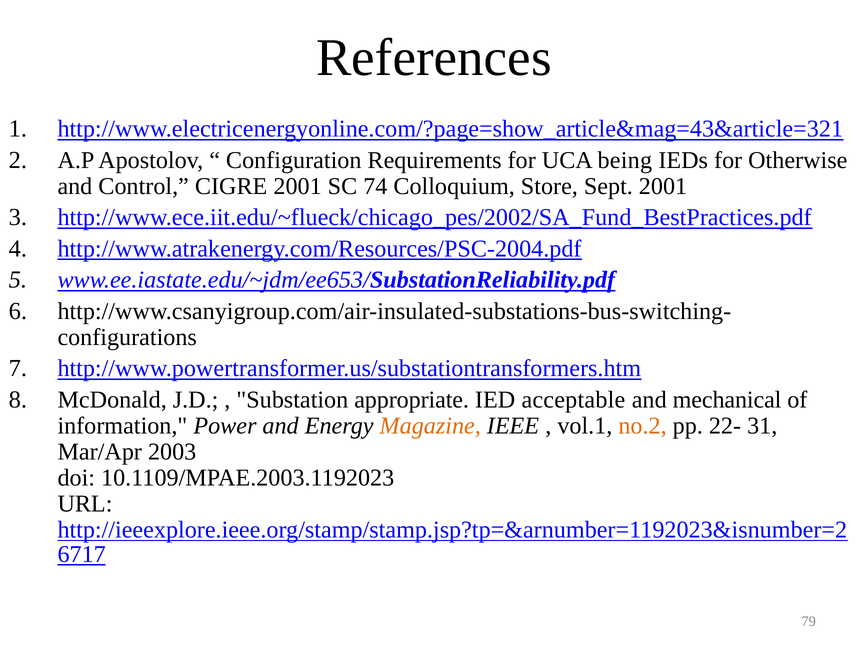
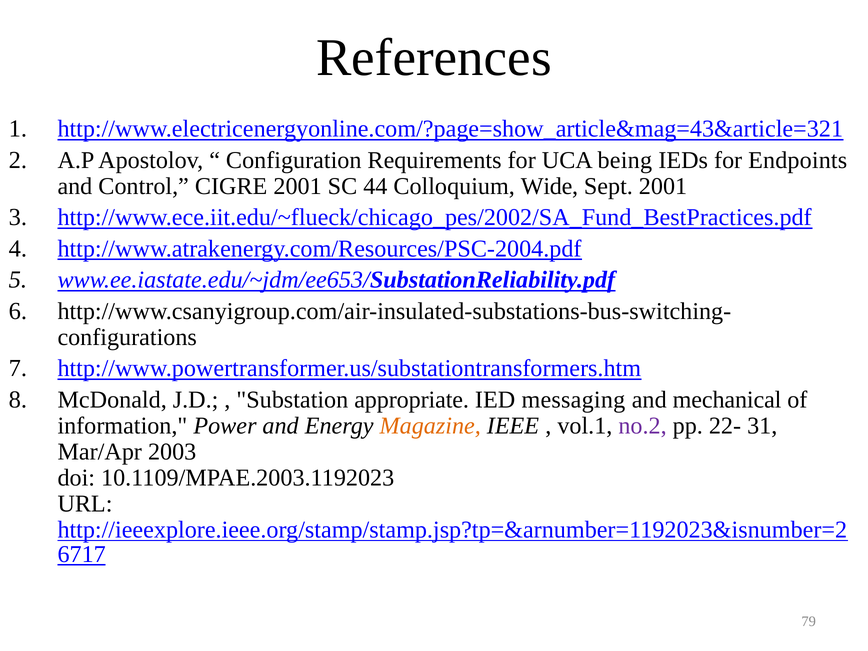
Otherwise: Otherwise -> Endpoints (798, 160)
74: 74 -> 44 (375, 186)
Store: Store -> Wide (550, 186)
acceptable: acceptable -> messaging (573, 400)
no.2 colour: orange -> purple (643, 426)
